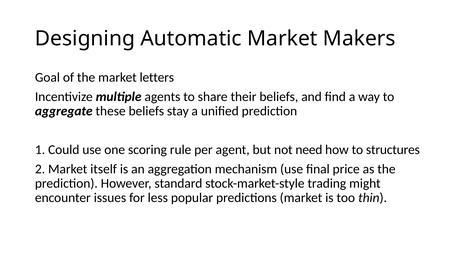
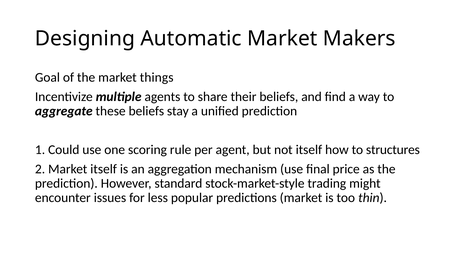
letters: letters -> things (157, 78)
not need: need -> itself (309, 150)
